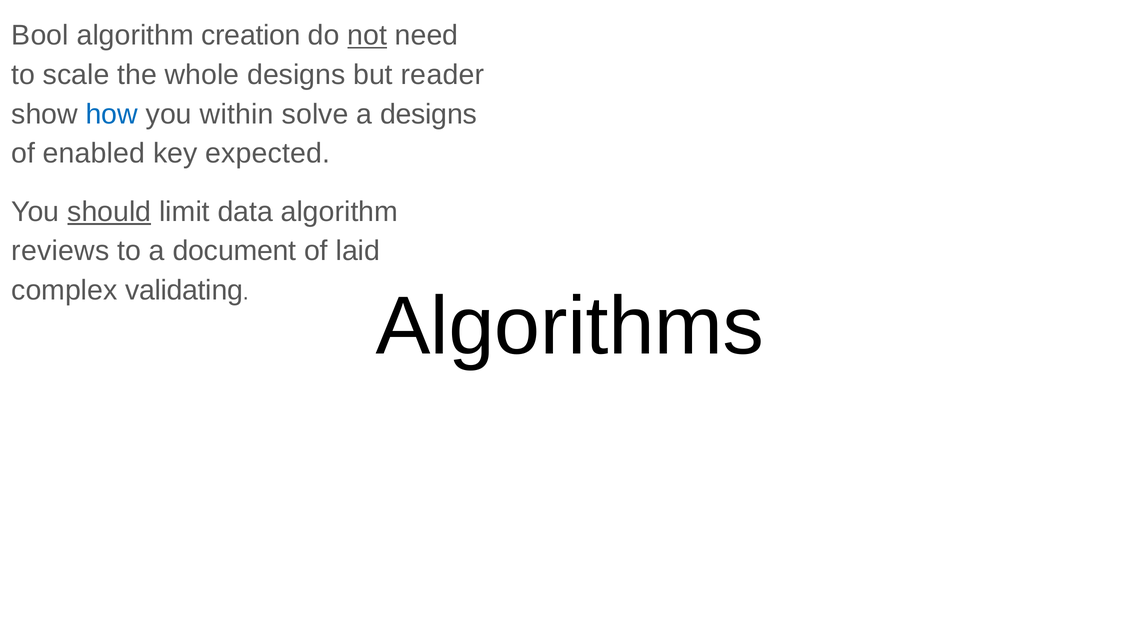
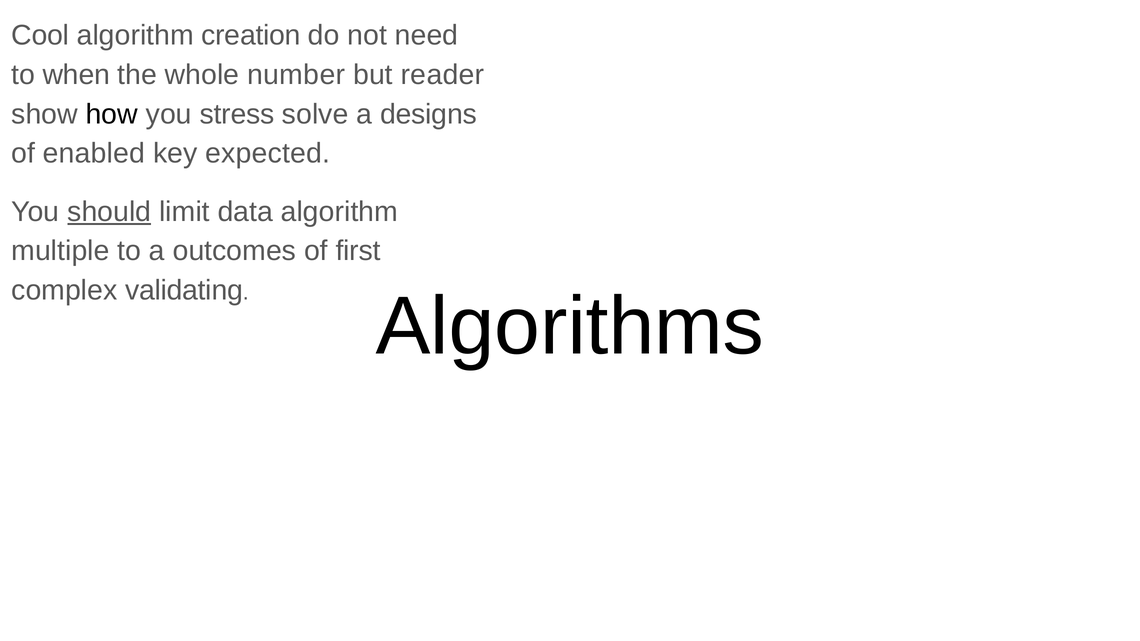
Bool: Bool -> Cool (40, 36)
not underline: present -> none (367, 36)
scale: scale -> when (76, 75)
whole designs: designs -> number (296, 75)
how colour: blue -> black (112, 114)
within: within -> stress (237, 114)
reviews: reviews -> multiple (60, 251)
document: document -> outcomes (234, 251)
laid: laid -> first (358, 251)
